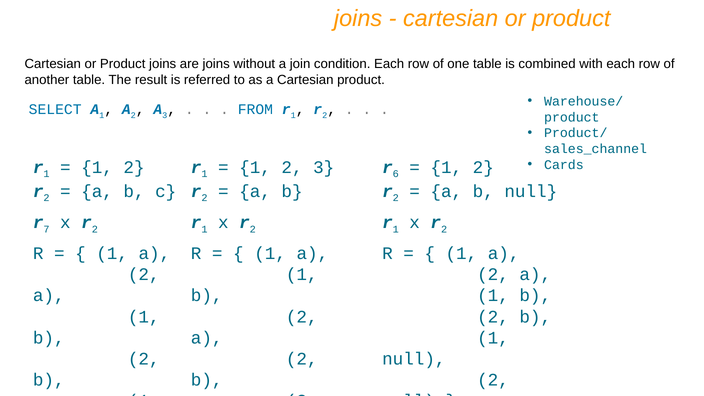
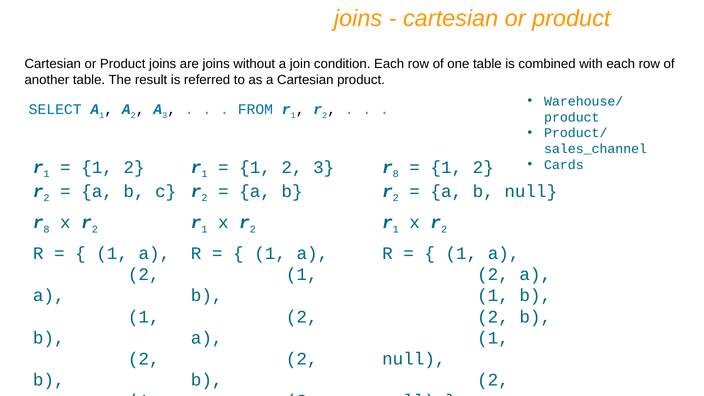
6: 6 -> 8 (396, 174)
7: 7 -> 8 (47, 229)
